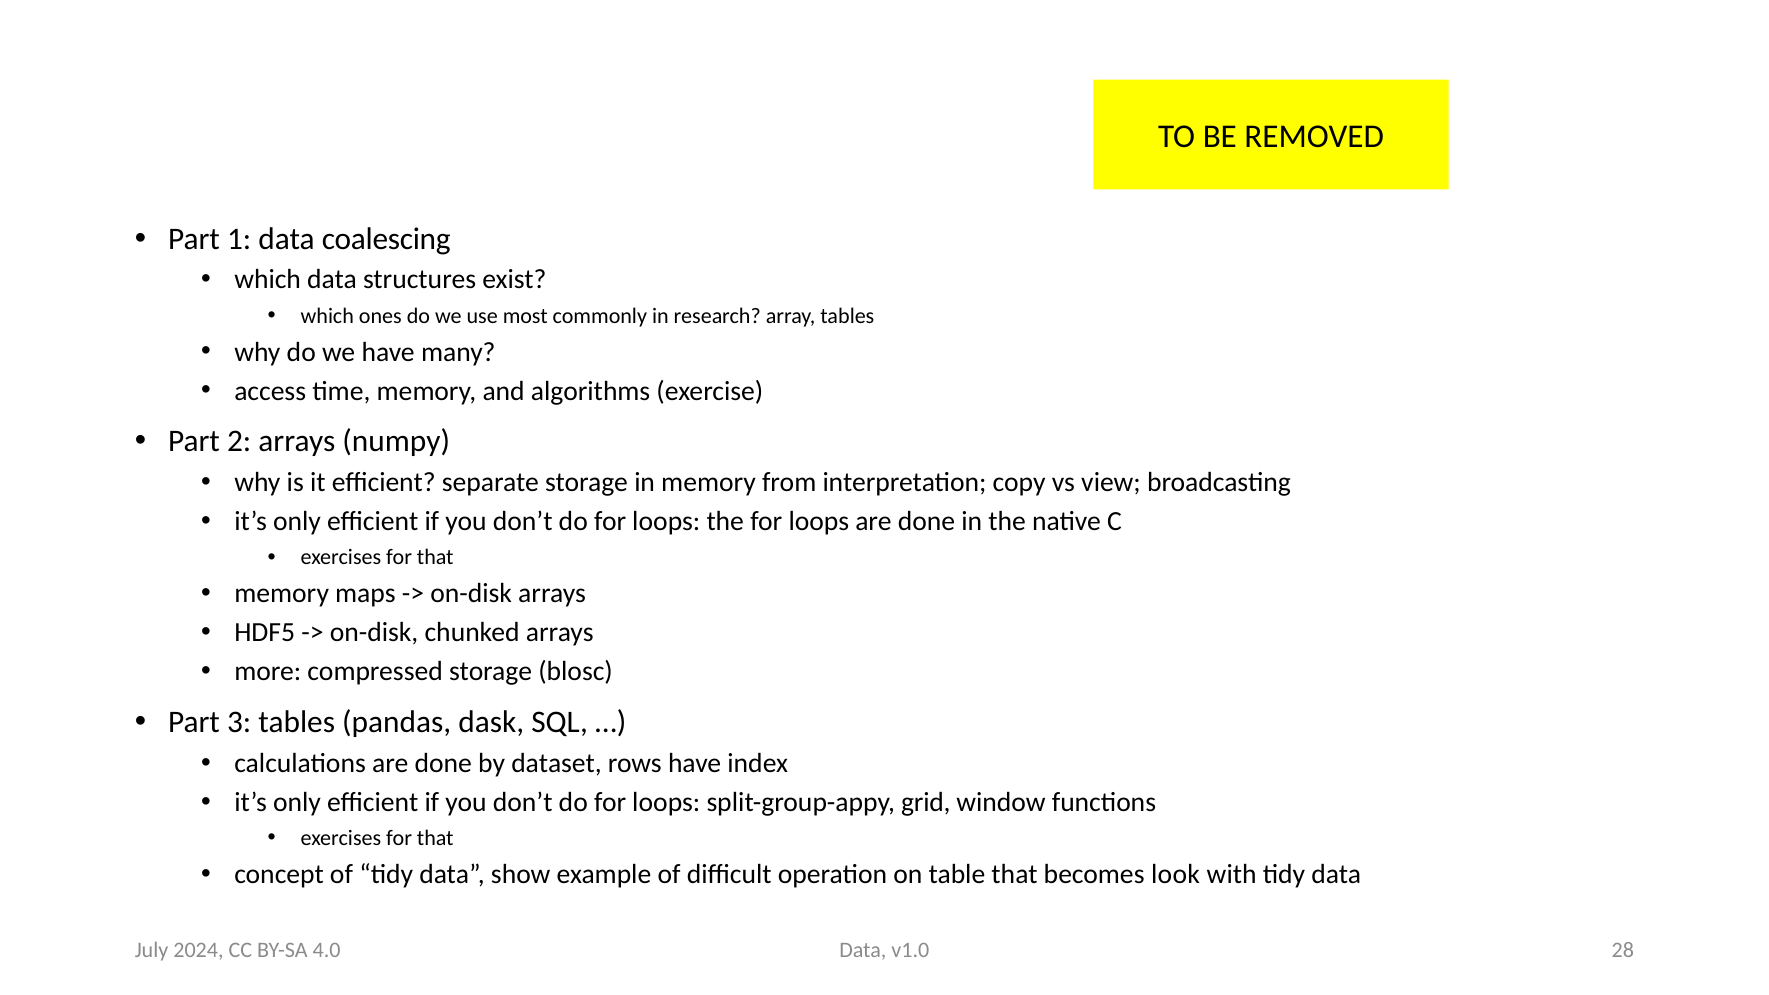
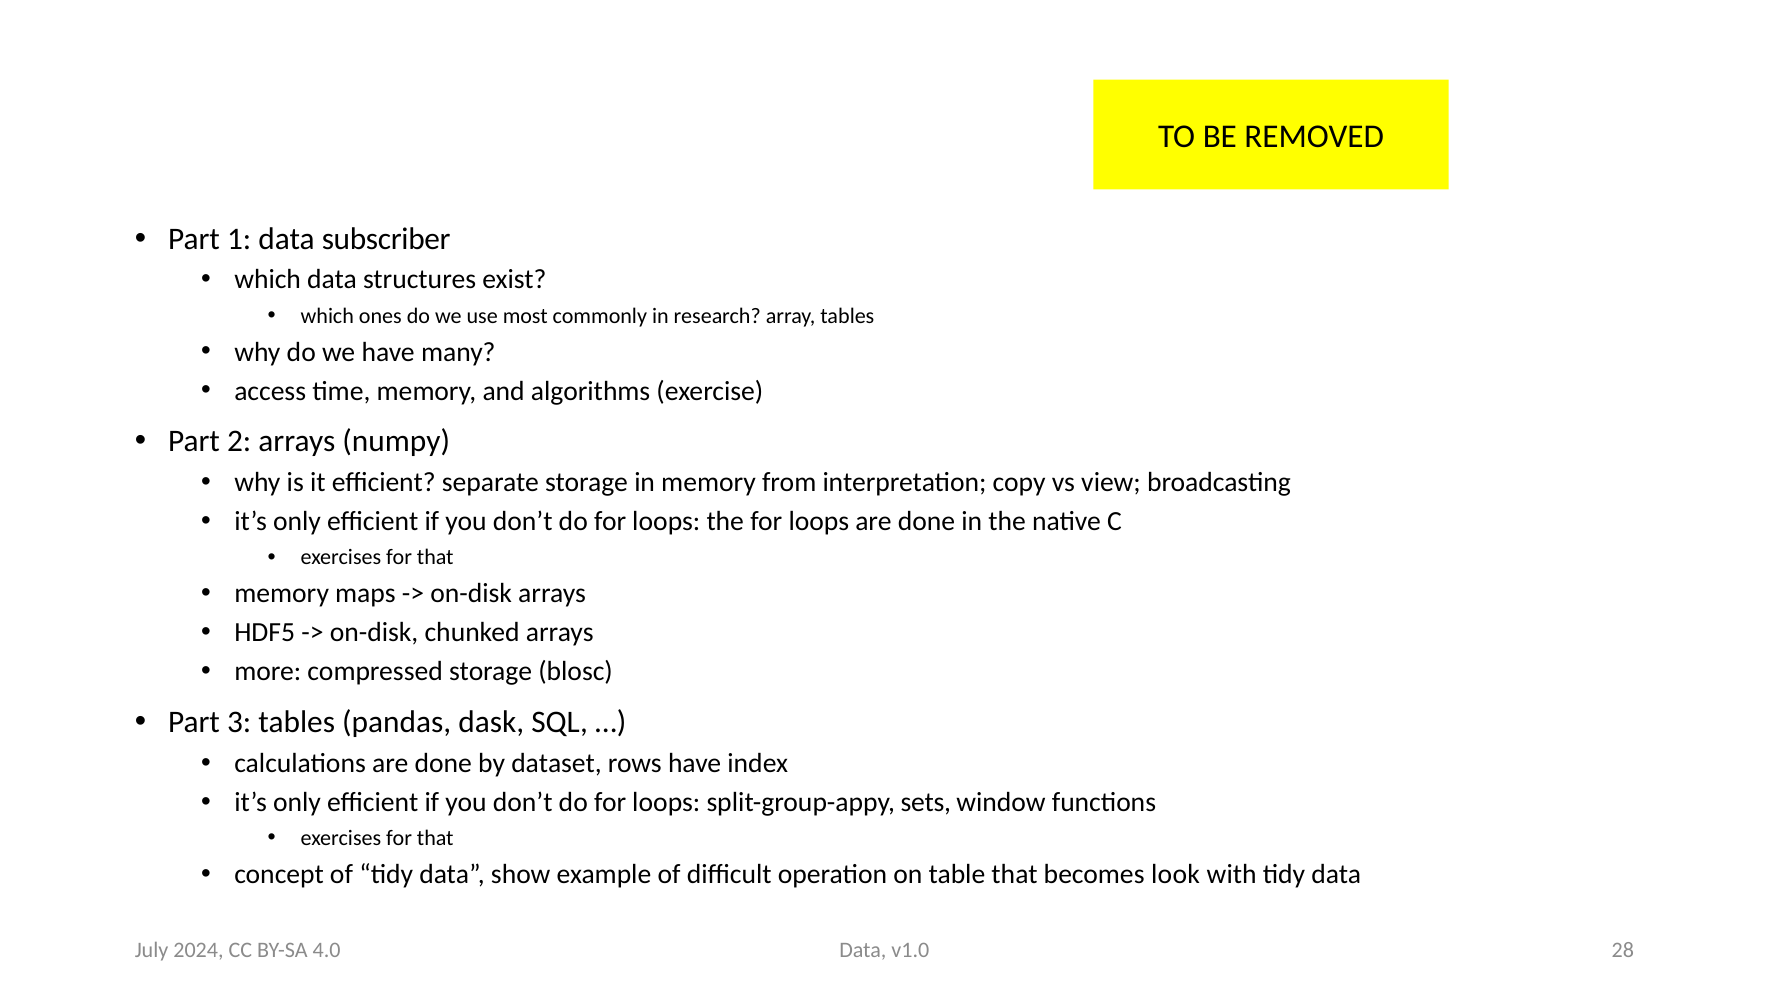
coalescing: coalescing -> subscriber (386, 239)
grid: grid -> sets (926, 802)
